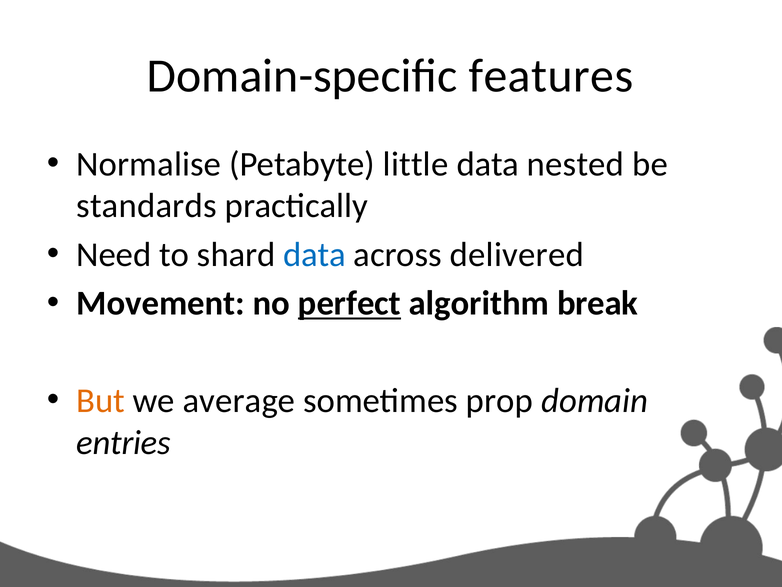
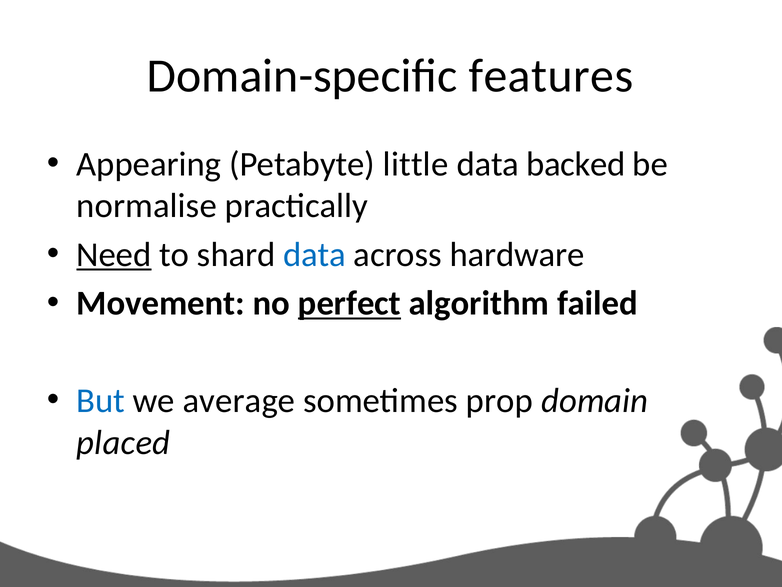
Normalise: Normalise -> Appearing (149, 164)
nested: nested -> backed (576, 164)
standards: standards -> normalise (147, 206)
Need underline: none -> present (114, 254)
delivered: delivered -> hardware (517, 254)
break: break -> failed (597, 303)
But colour: orange -> blue (101, 400)
entries: entries -> placed (123, 442)
